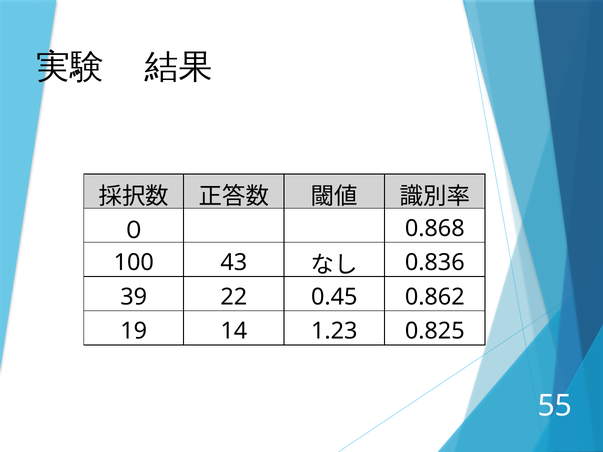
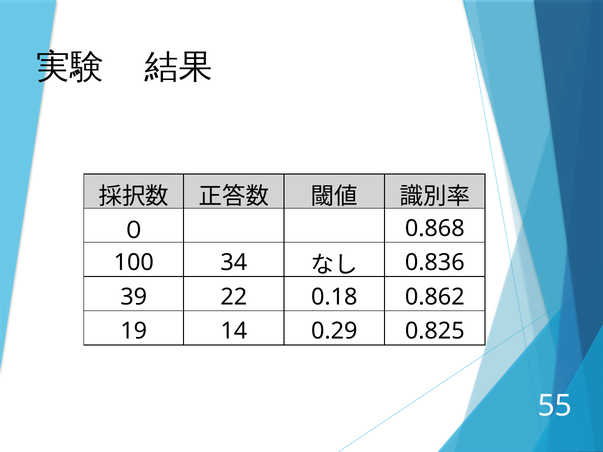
43: 43 -> 34 (234, 263)
0.45: 0.45 -> 0.18 (334, 297)
1.23: 1.23 -> 0.29 (334, 331)
